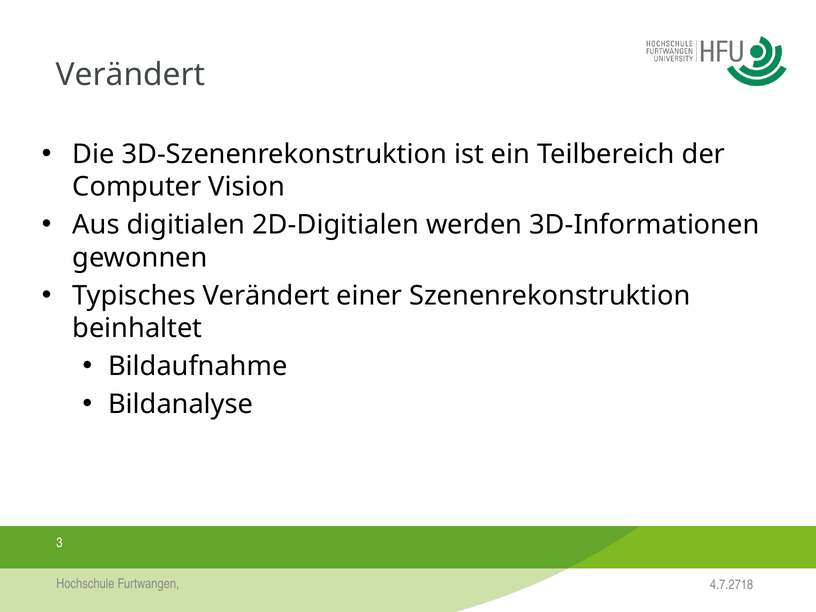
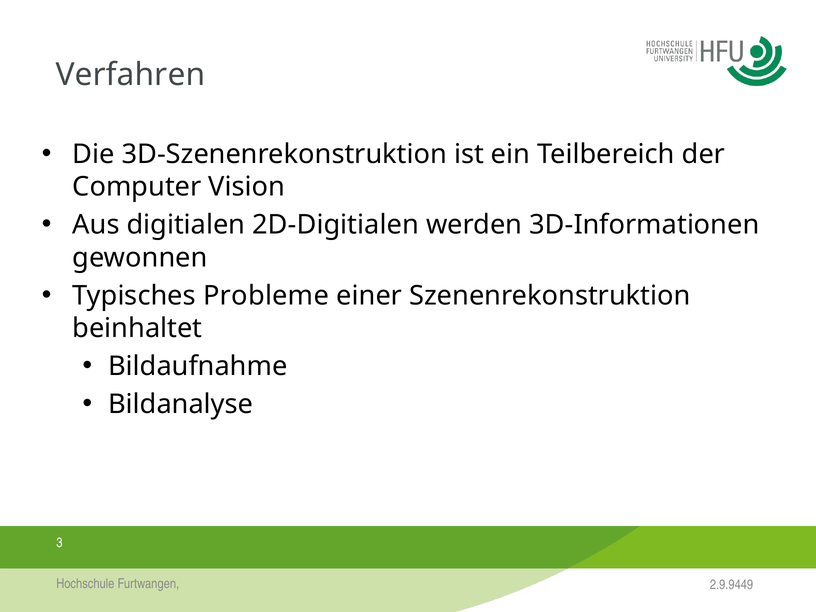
Verändert: Verändert -> Verfahren (130, 75)
Typisches Verändert: Verändert -> Probleme (266, 296)
4.7.2718: 4.7.2718 -> 2.9.9449 (732, 585)
